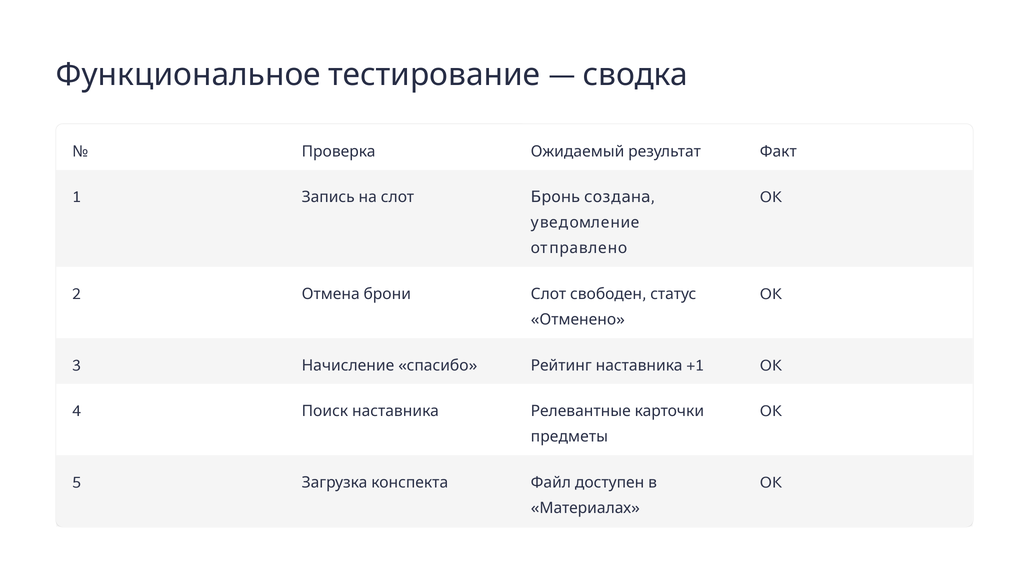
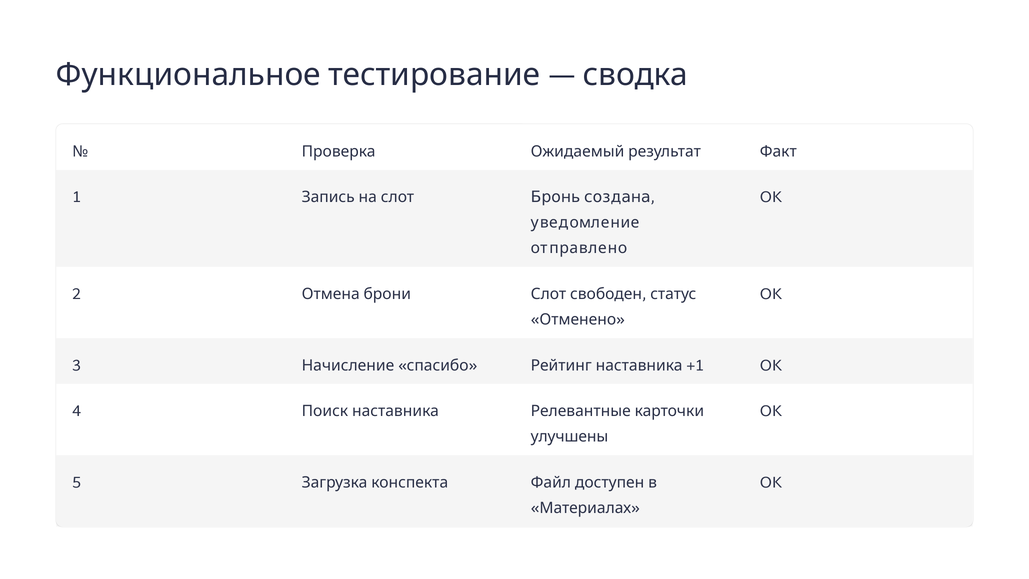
предметы: предметы -> улучшены (569, 436)
